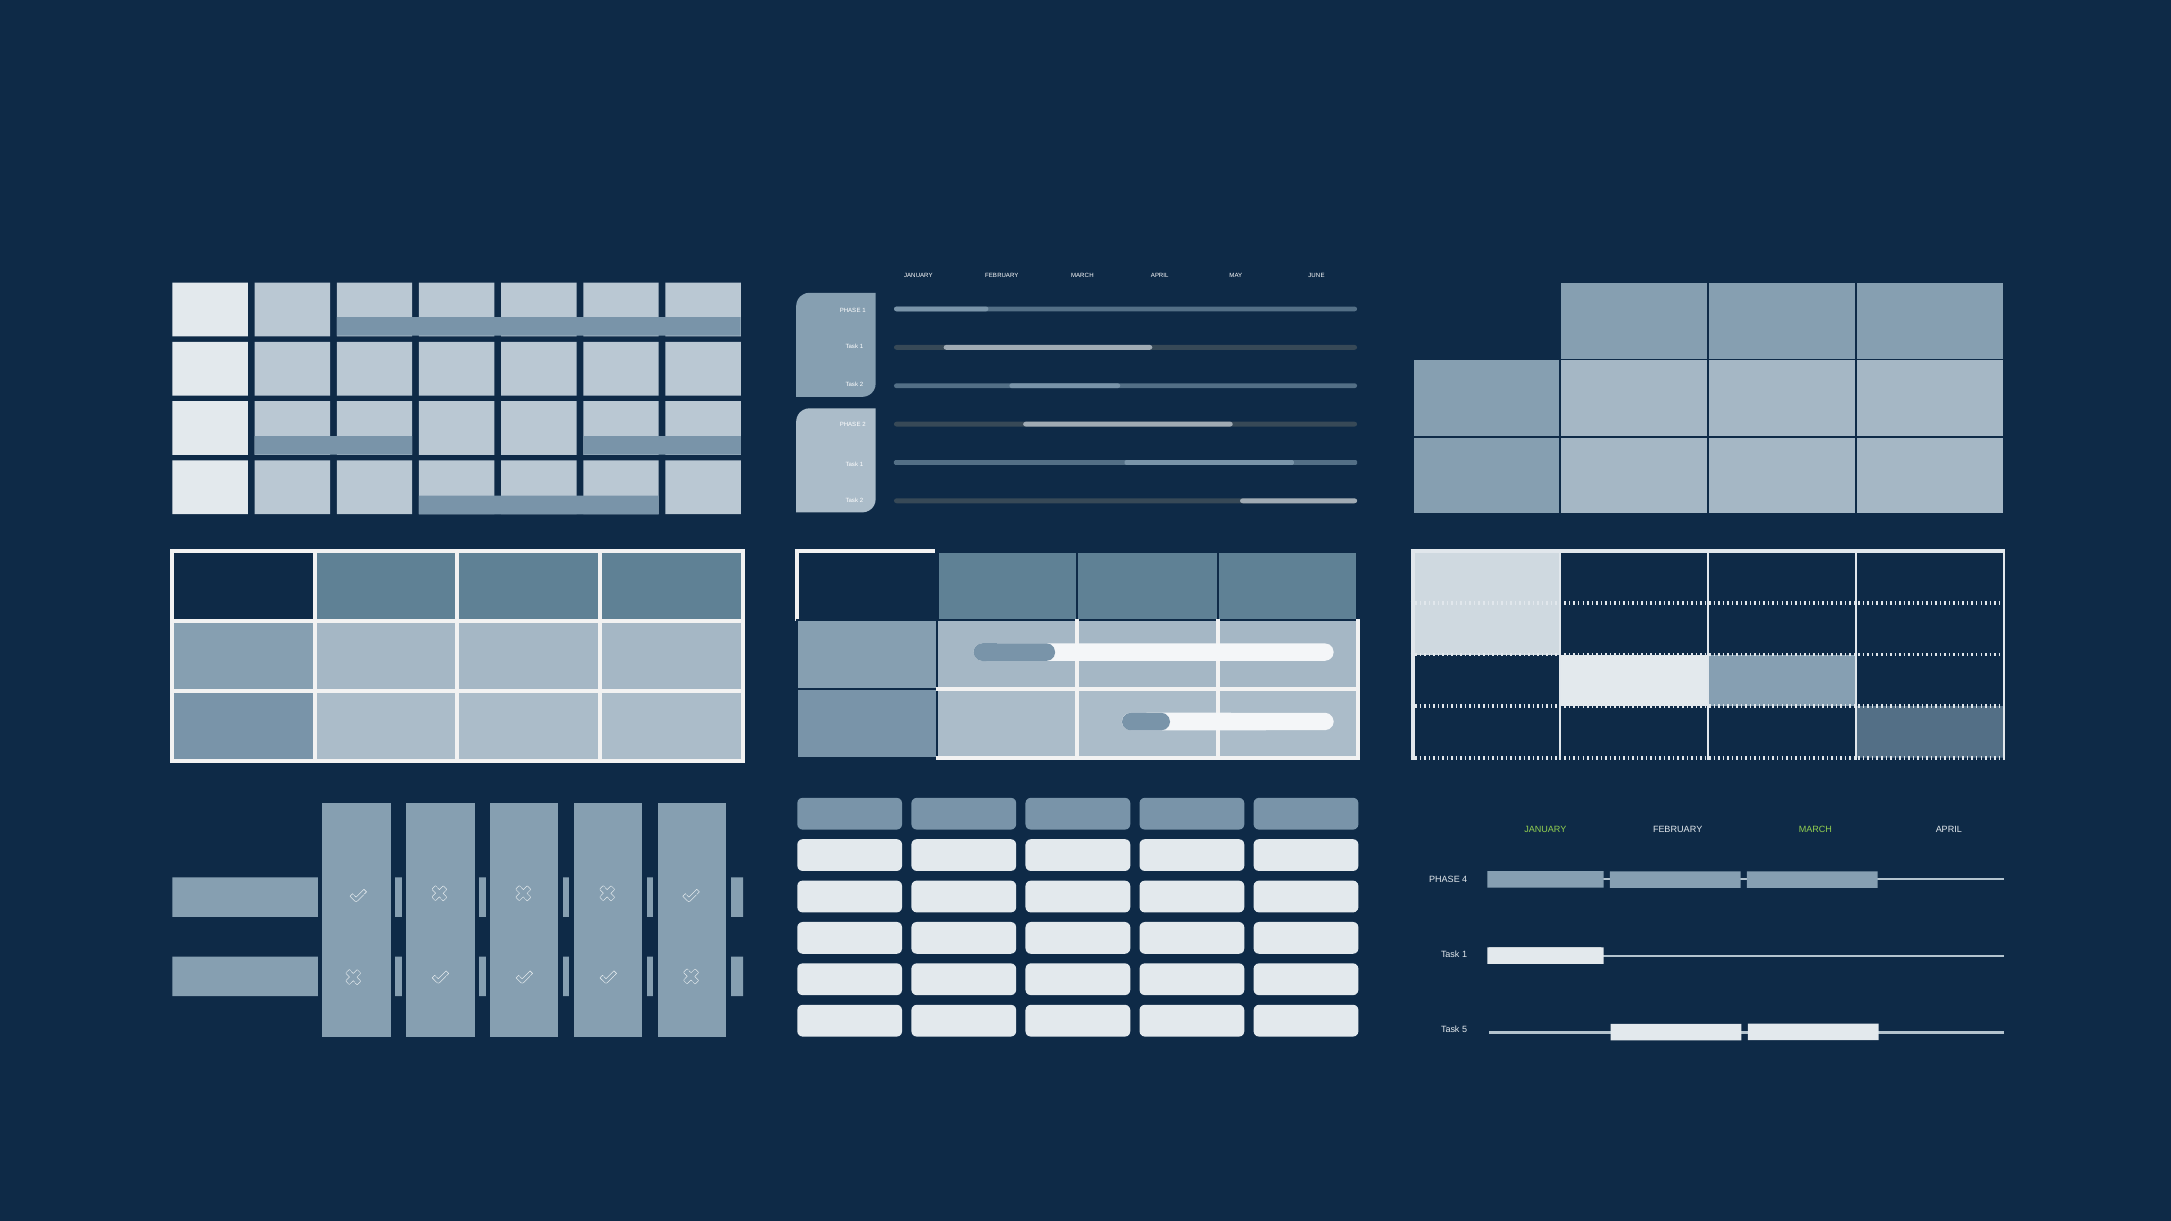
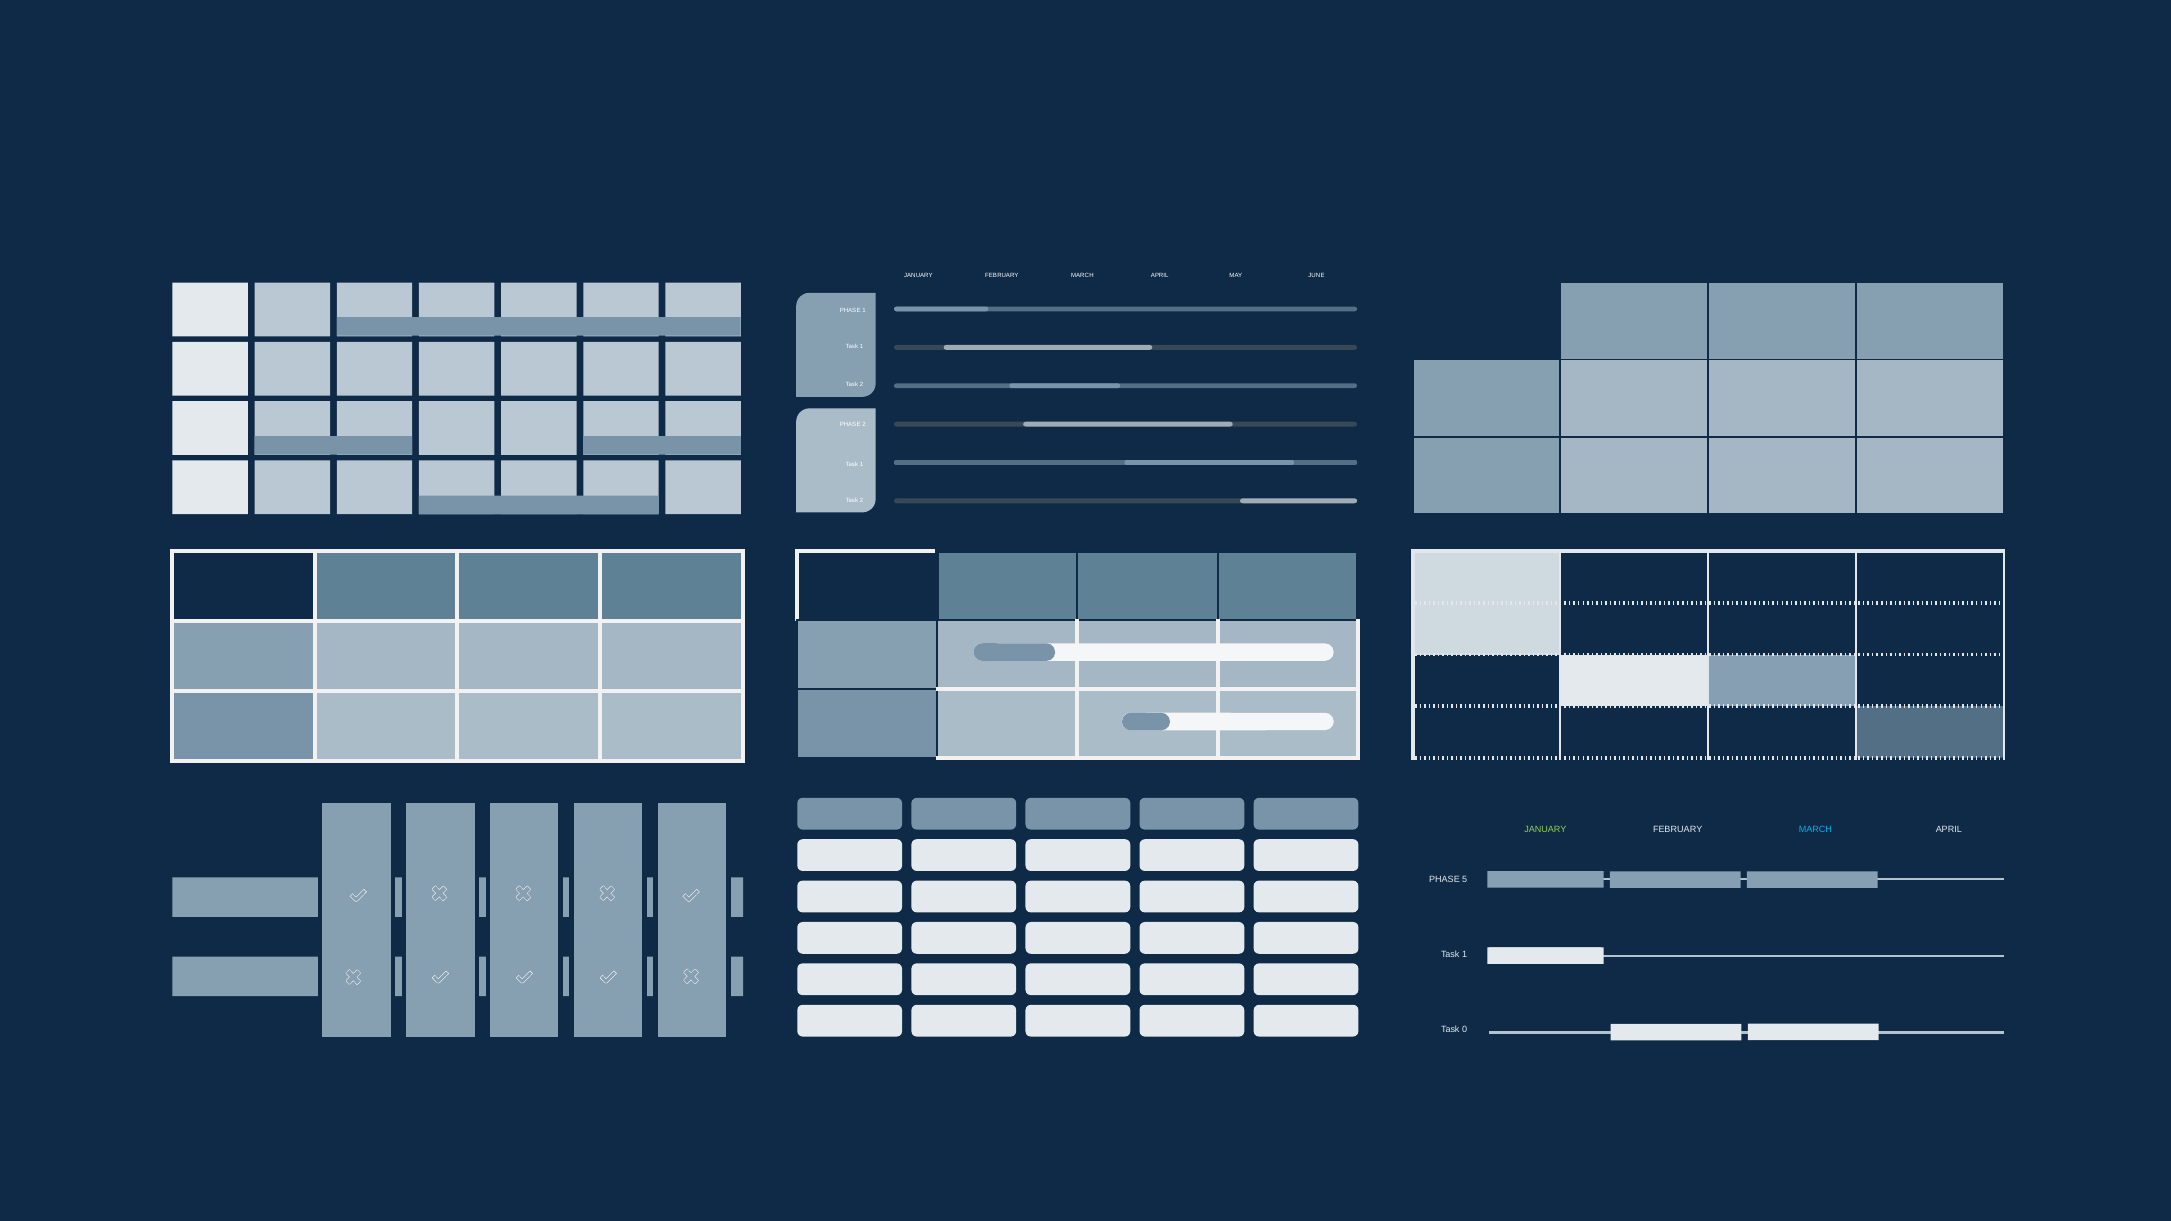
MARCH colour: light green -> light blue (1815, 830)
4: 4 -> 5 (1465, 880)
5: 5 -> 0 (1465, 1030)
